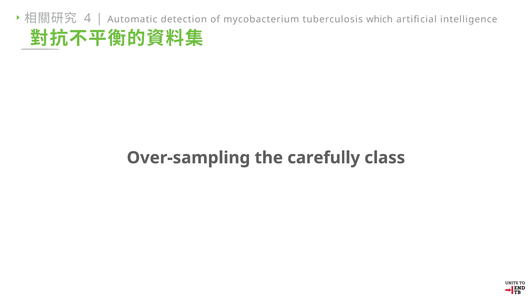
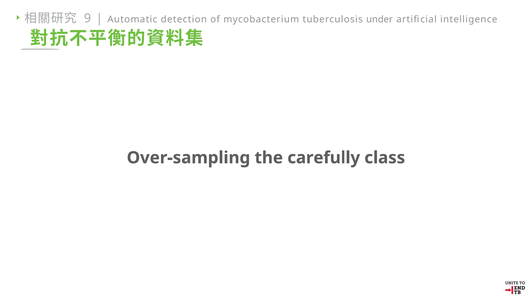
4: 4 -> 9 (88, 18)
which: which -> under (380, 19)
